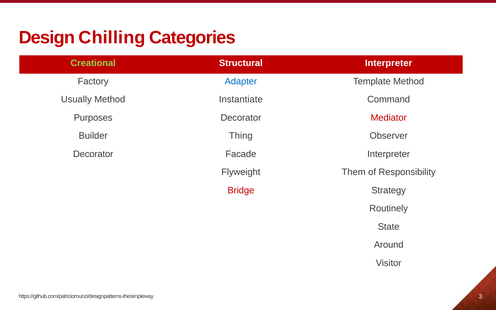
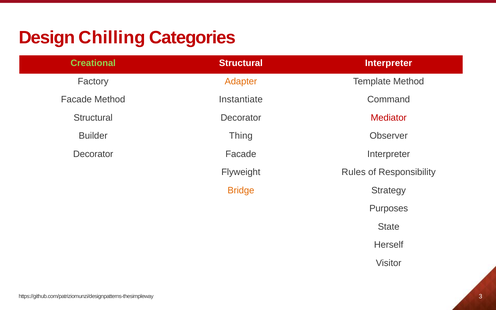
Adapter colour: blue -> orange (241, 81)
Usually: Usually -> Facade (76, 100)
Purposes: Purposes -> Structural (93, 118)
Them: Them -> Rules (354, 172)
Bridge colour: red -> orange (241, 190)
Routinely: Routinely -> Purposes (389, 208)
Around: Around -> Herself (389, 245)
